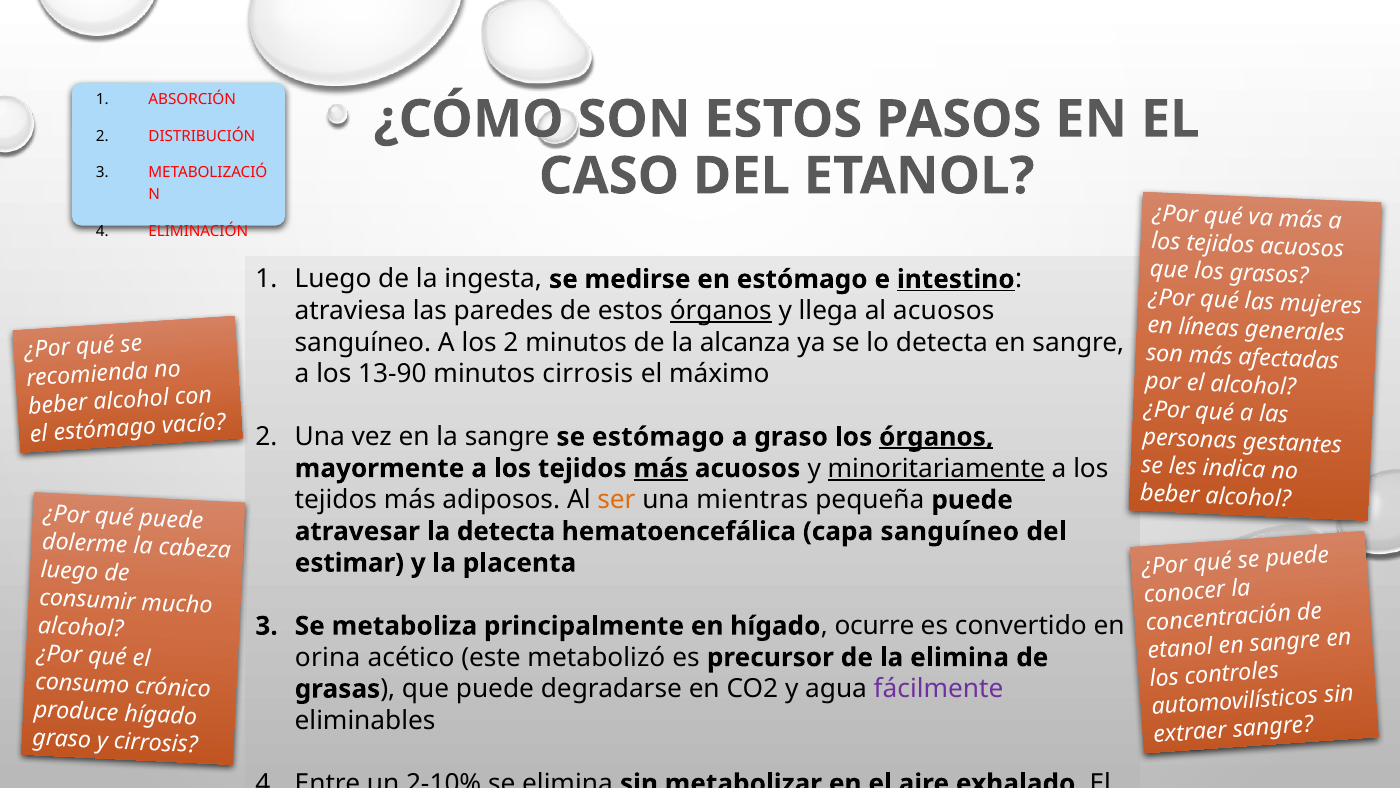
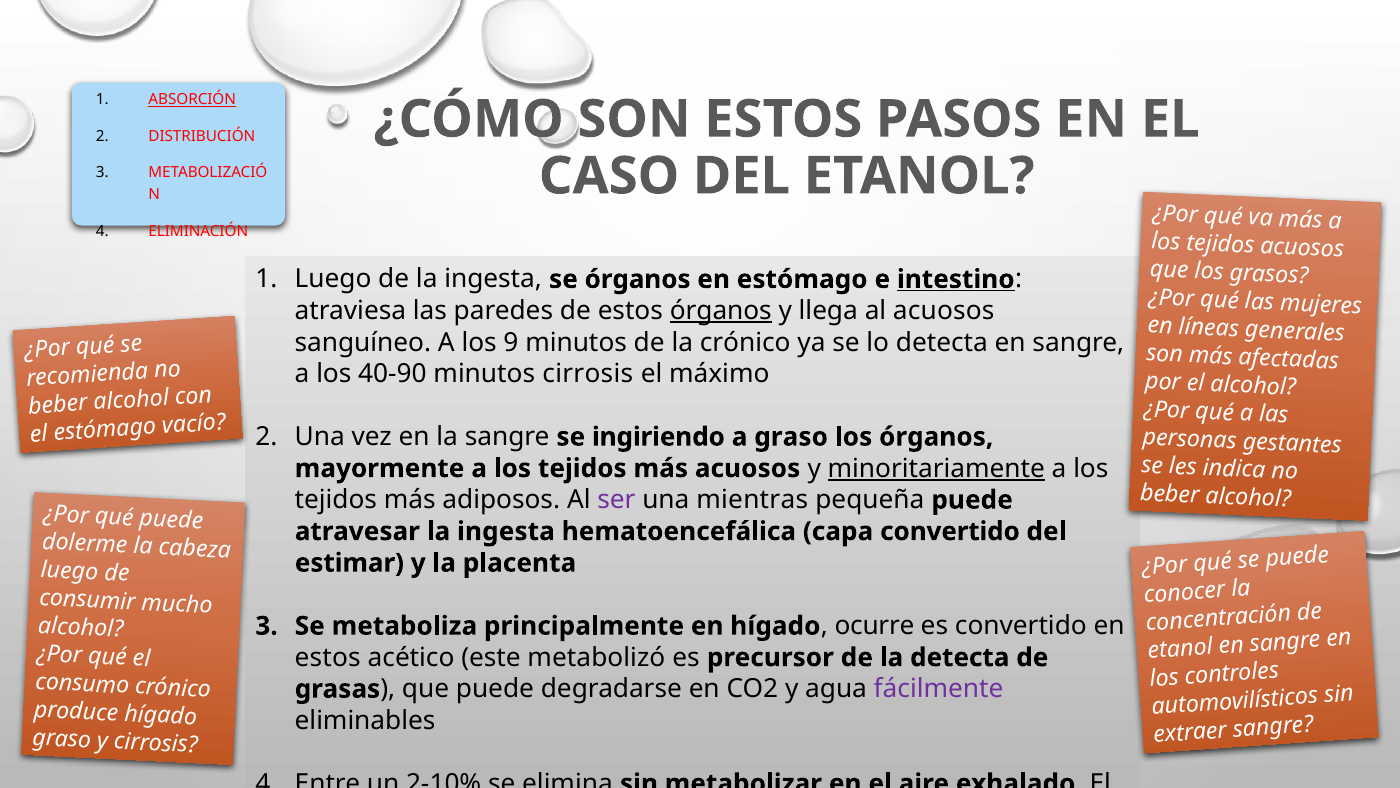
ABSORCIÓN underline: none -> present (192, 100)
se medirse: medirse -> órganos (638, 279)
los 2: 2 -> 9 (511, 342)
la alcanza: alcanza -> crónico (745, 342)
13-90: 13-90 -> 40-90 (392, 374)
se estómago: estómago -> ingiriendo (658, 437)
órganos underline: present -> none (936, 437)
más underline: present -> none (661, 468)
ser colour: orange -> purple (616, 500)
atravesar la detecta: detecta -> ingesta (506, 531)
capa sanguíneo: sanguíneo -> convertido (950, 531)
orina: orina -> estos (328, 657)
la elimina: elimina -> detecta (960, 657)
